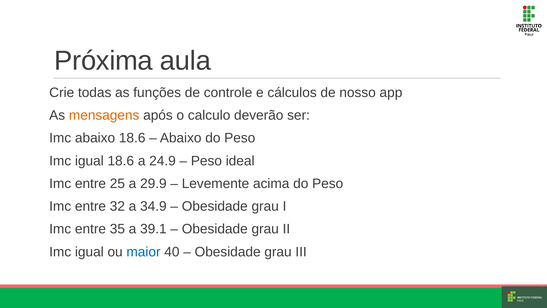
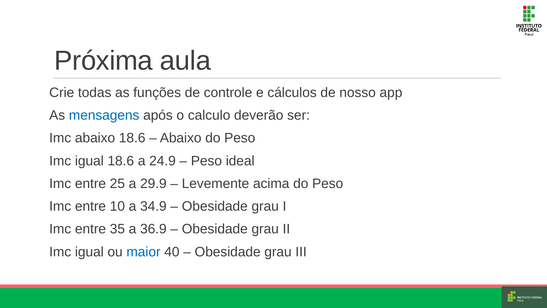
mensagens colour: orange -> blue (104, 115)
32: 32 -> 10 (117, 206)
39.1: 39.1 -> 36.9 (153, 229)
